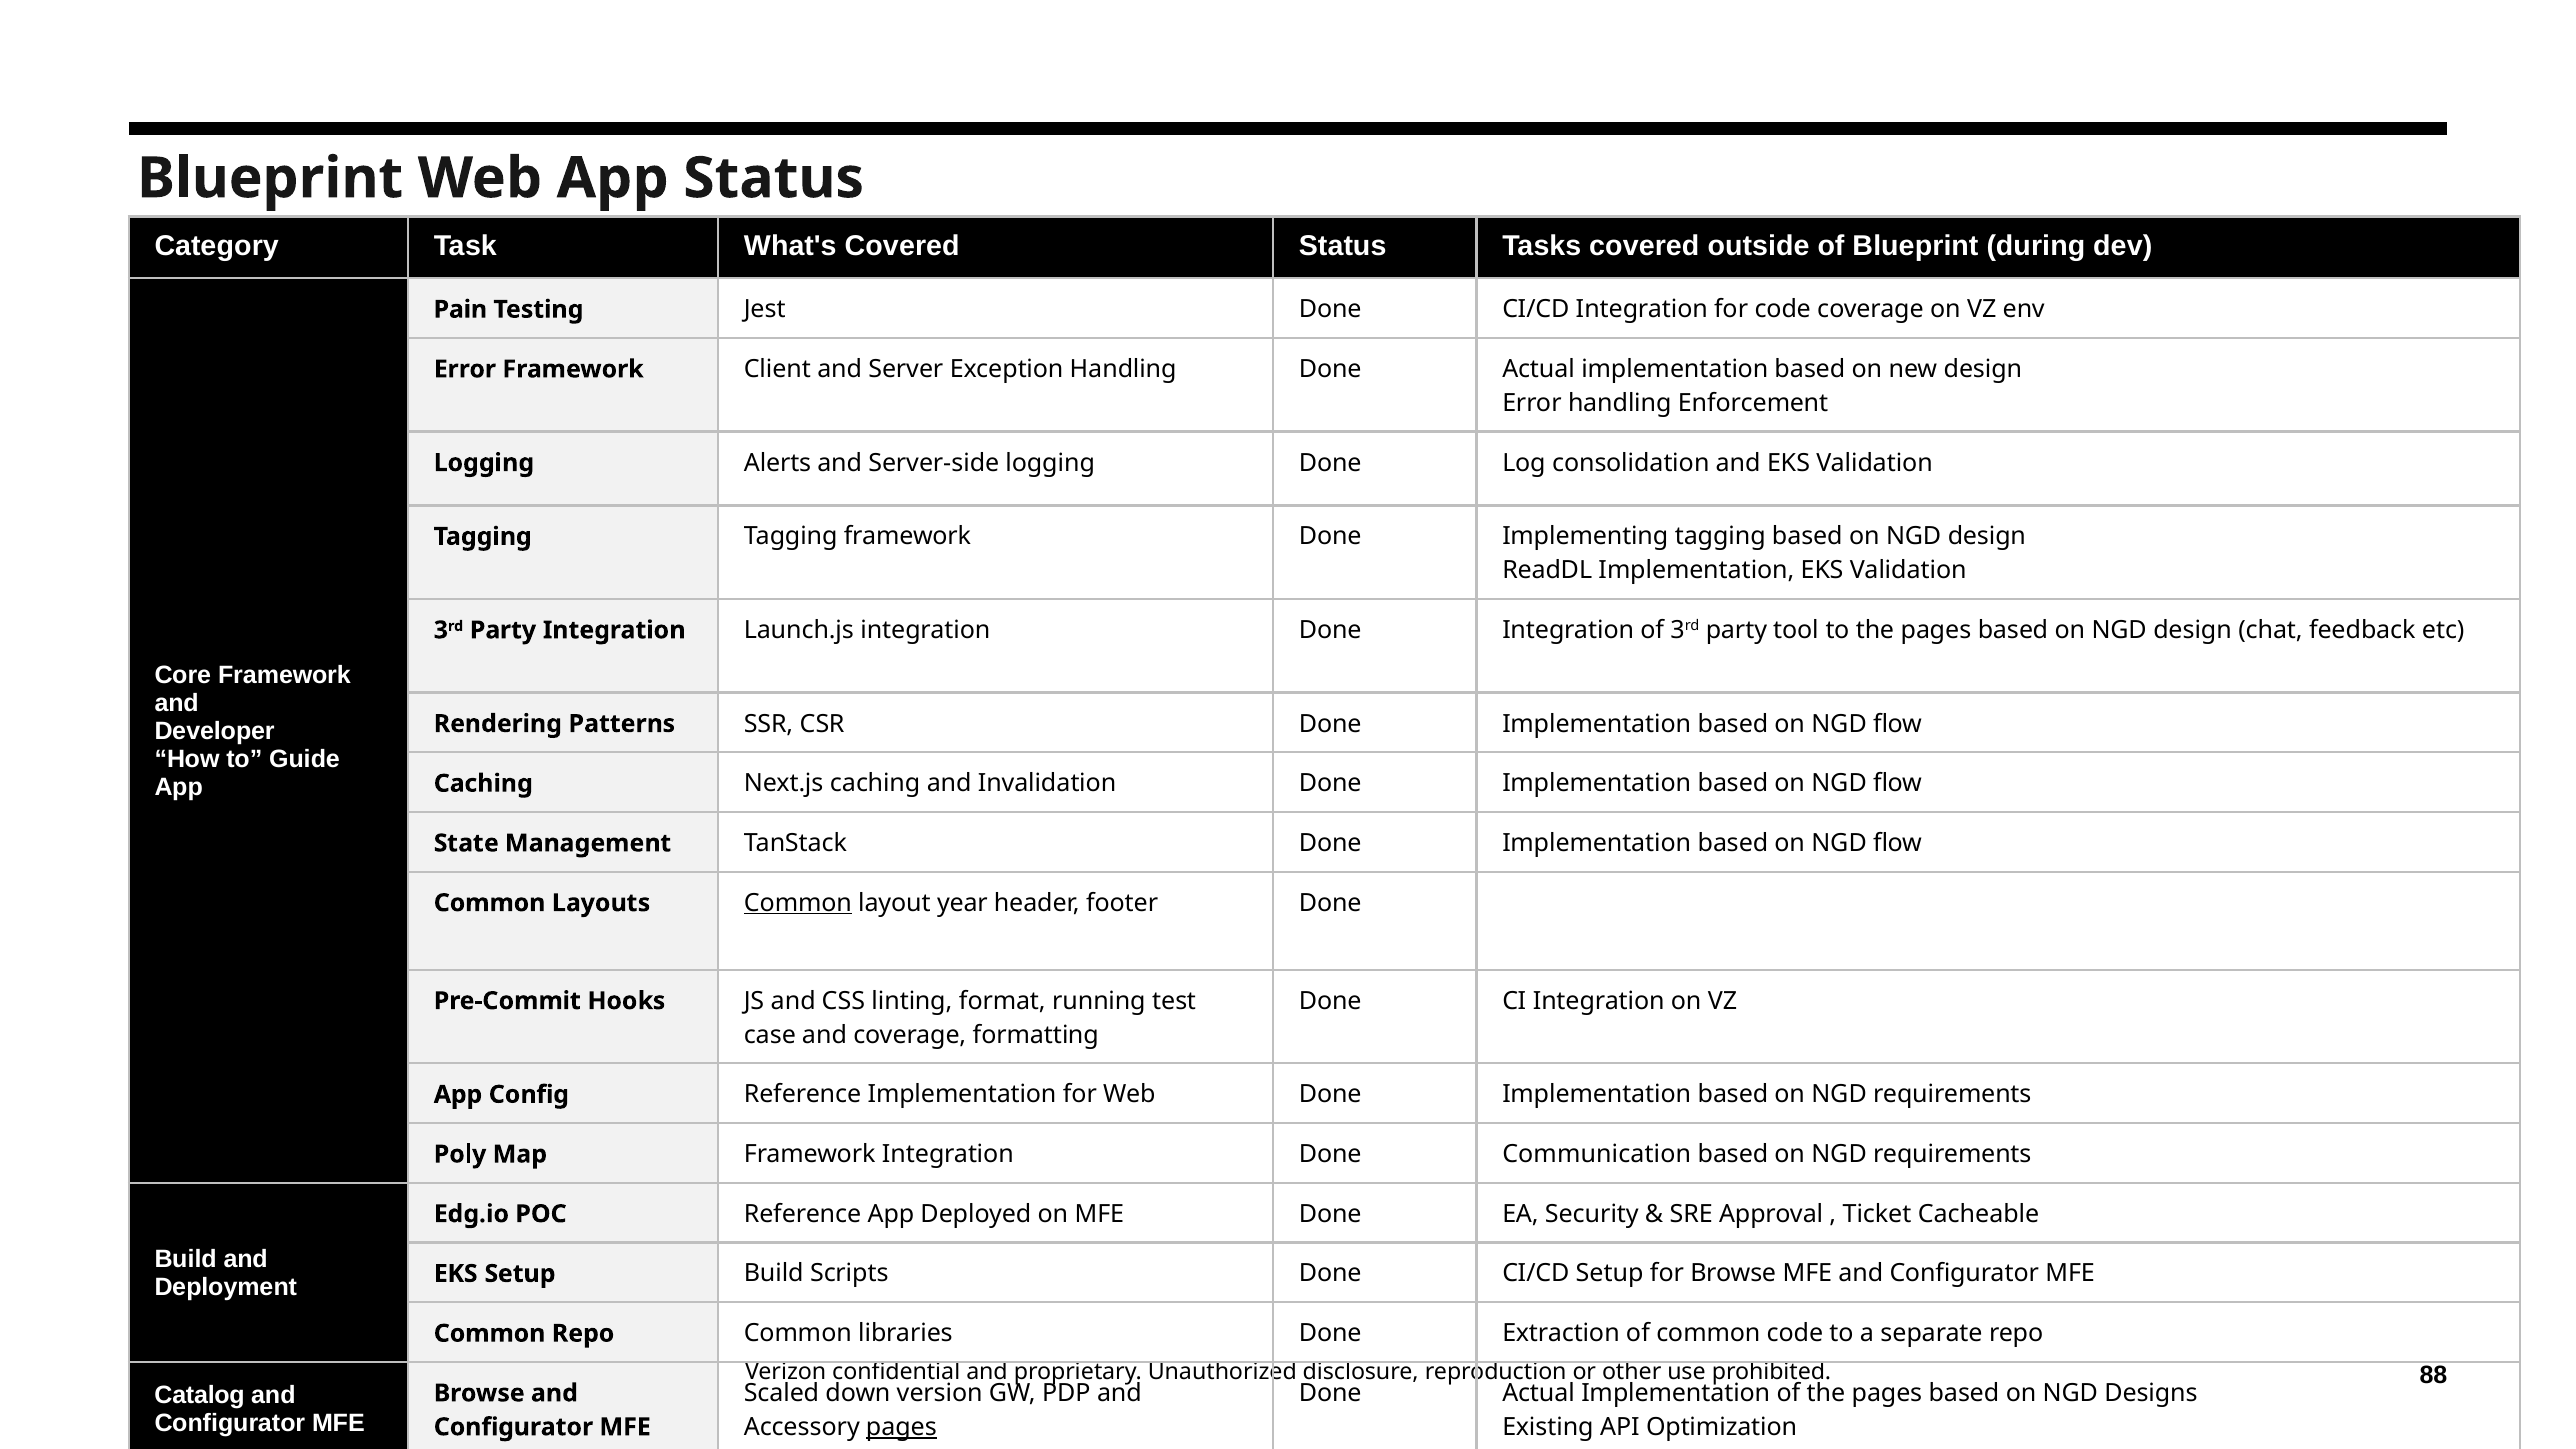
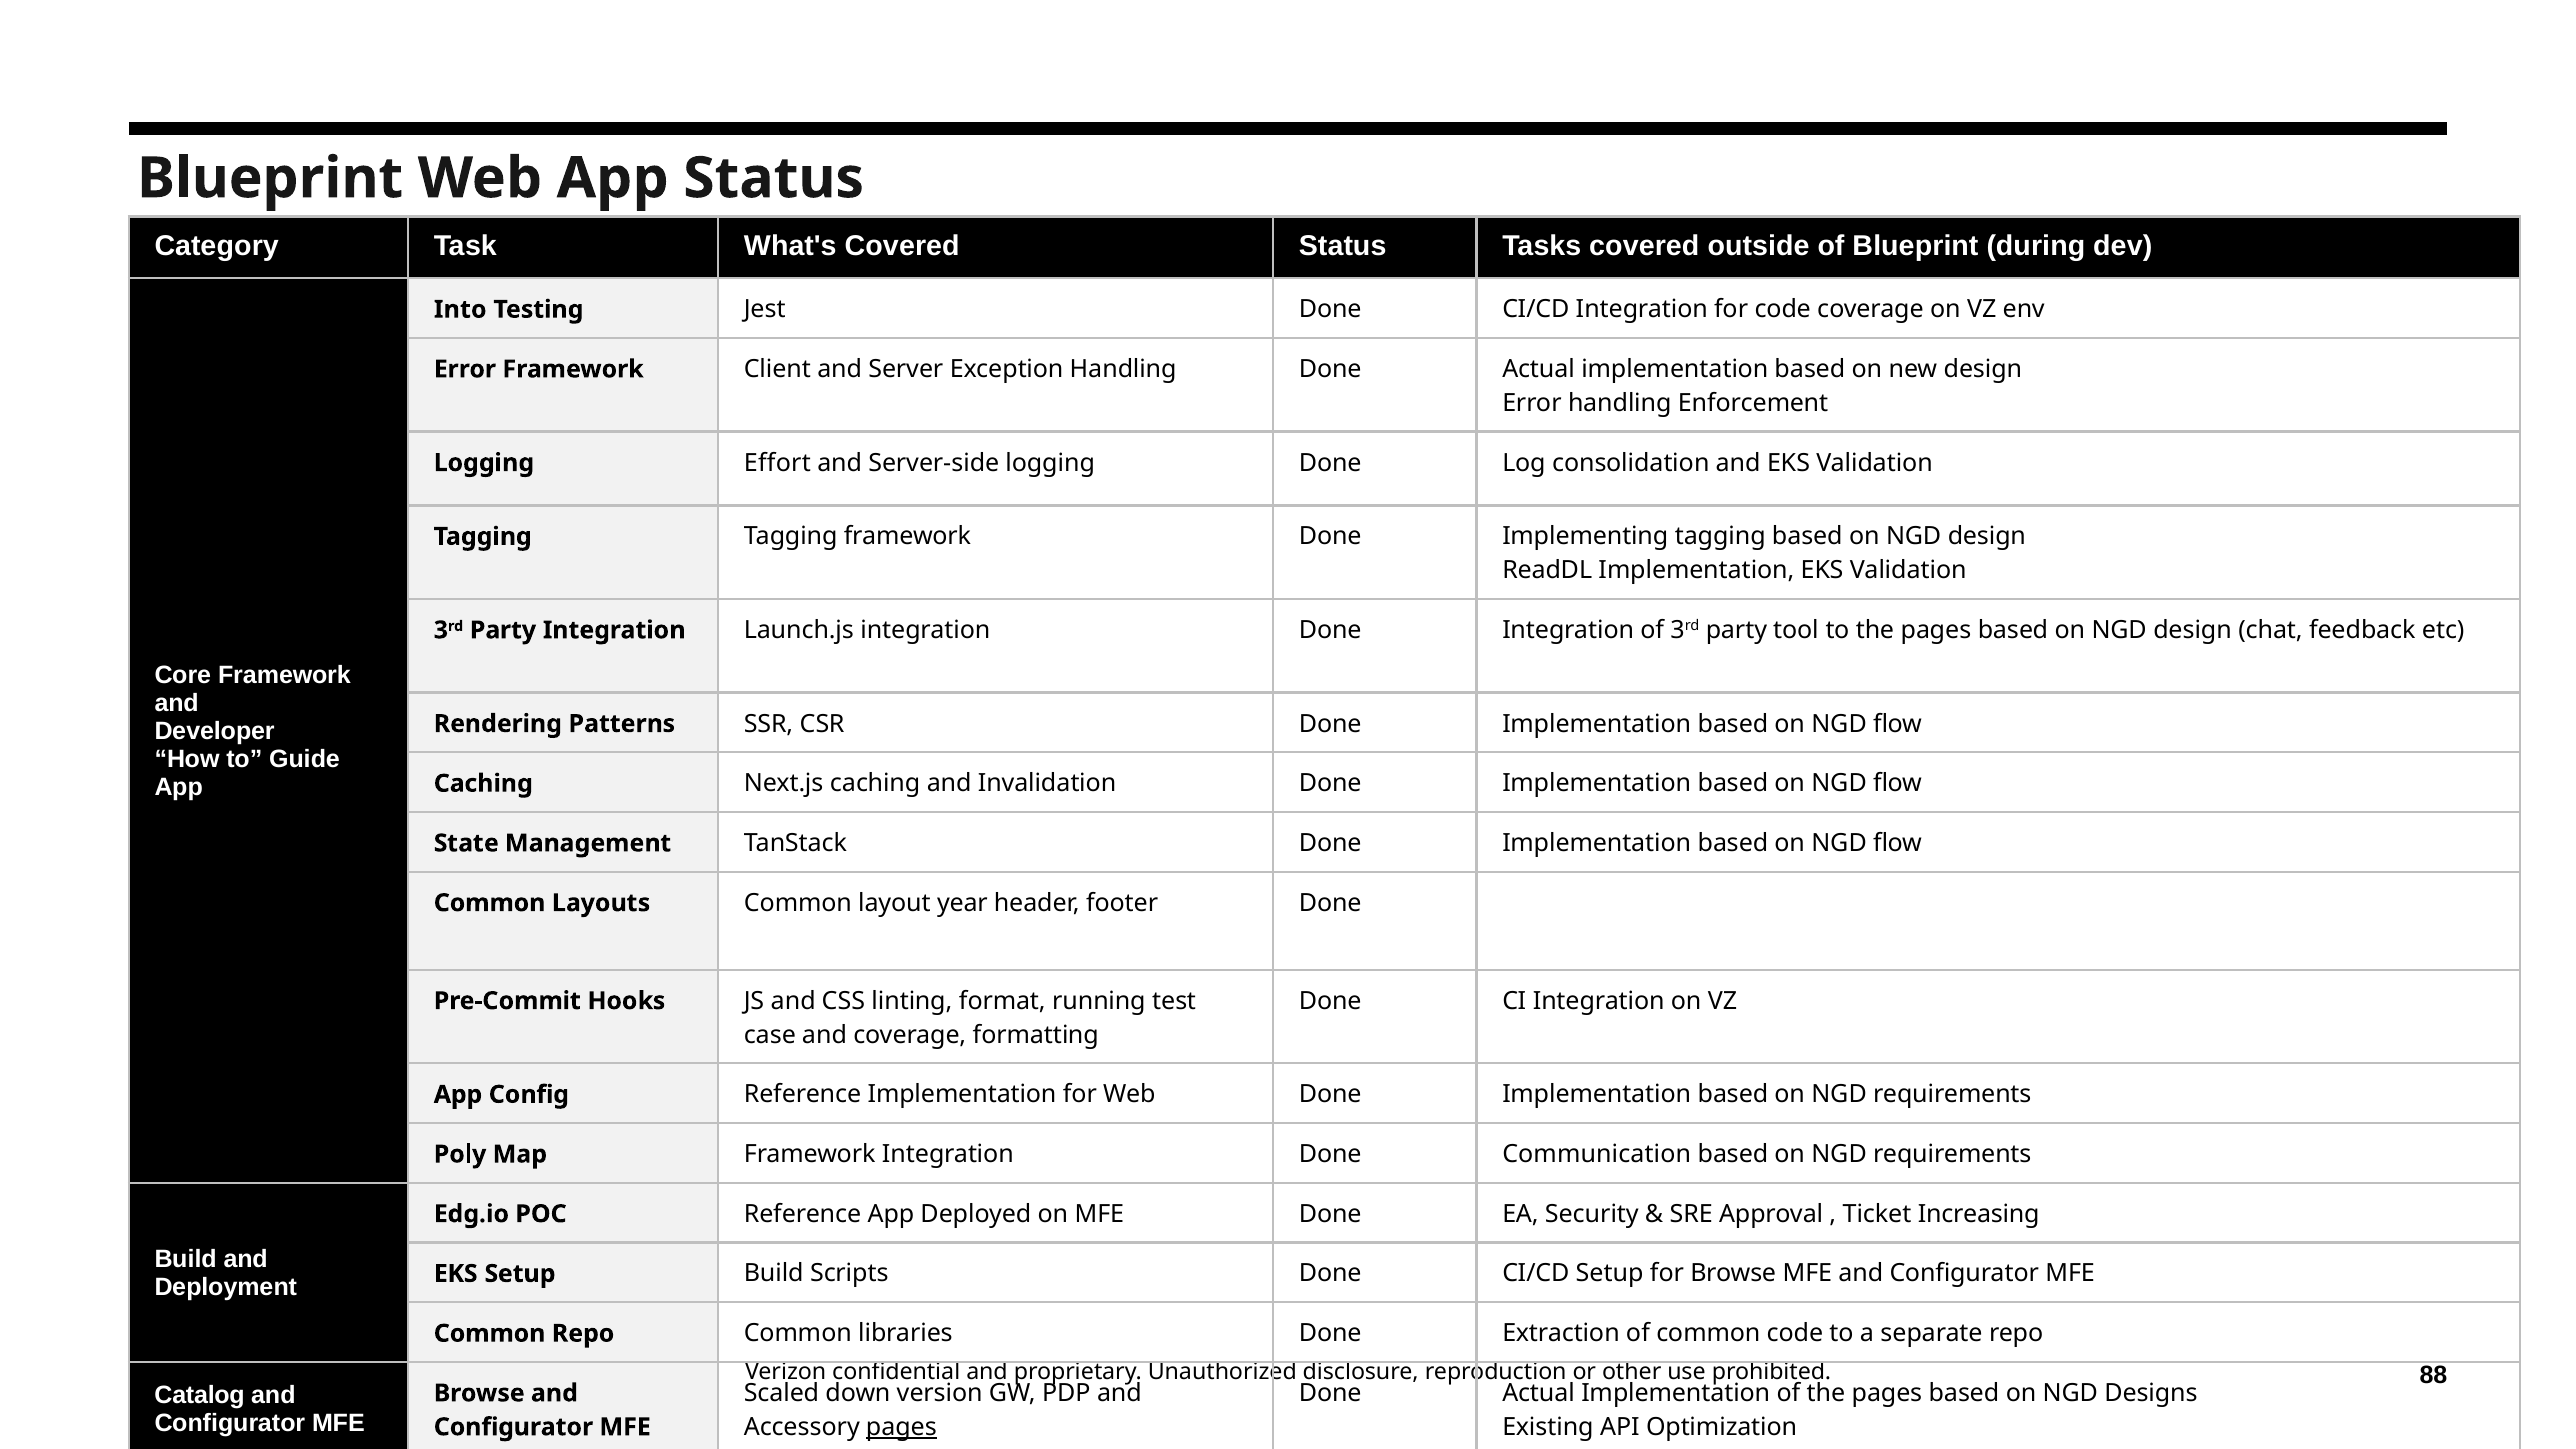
Pain: Pain -> Into (460, 309)
Alerts: Alerts -> Effort (777, 463)
Common underline: present -> none (798, 903)
Cacheable: Cacheable -> Increasing (1979, 1214)
